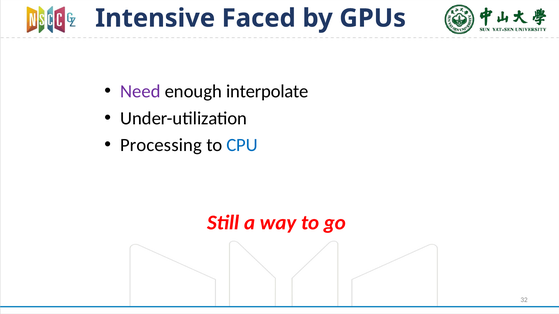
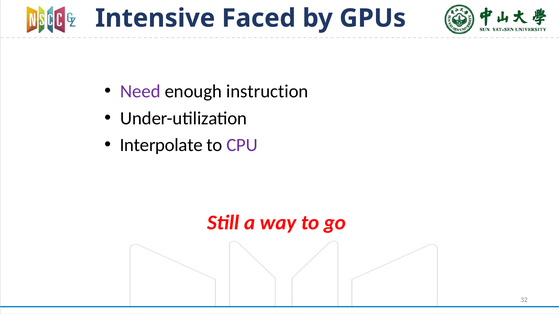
interpolate: interpolate -> instruction (267, 92)
Processing: Processing -> Interpolate (161, 145)
CPU colour: blue -> purple (242, 145)
